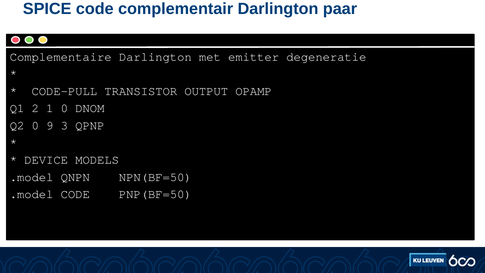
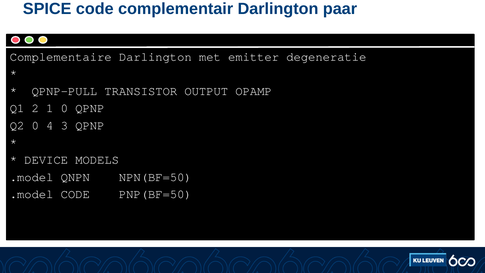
CODE-PULL: CODE-PULL -> QPNP-PULL (64, 91)
0 DNOM: DNOM -> QPNP (90, 108)
9: 9 -> 4 (50, 125)
